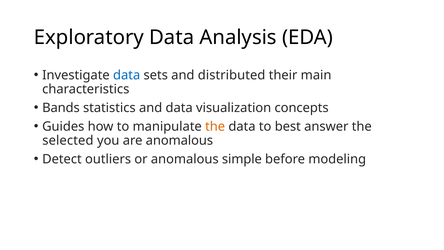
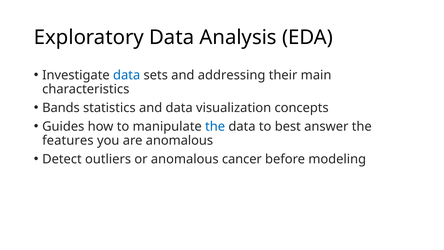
distributed: distributed -> addressing (232, 75)
the colour: orange -> blue (215, 126)
selected: selected -> features (68, 140)
simple: simple -> cancer (242, 159)
